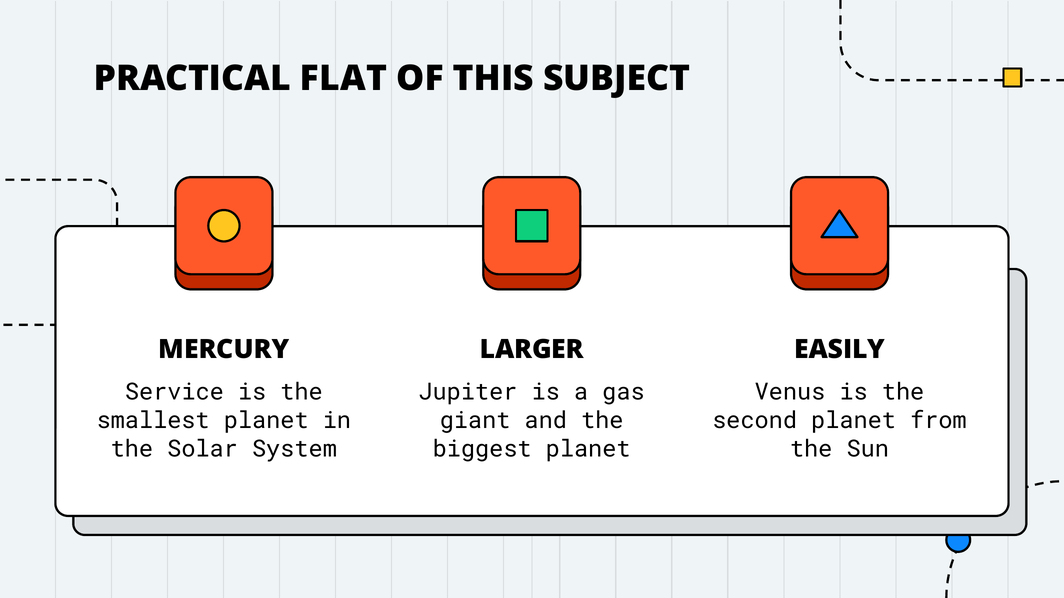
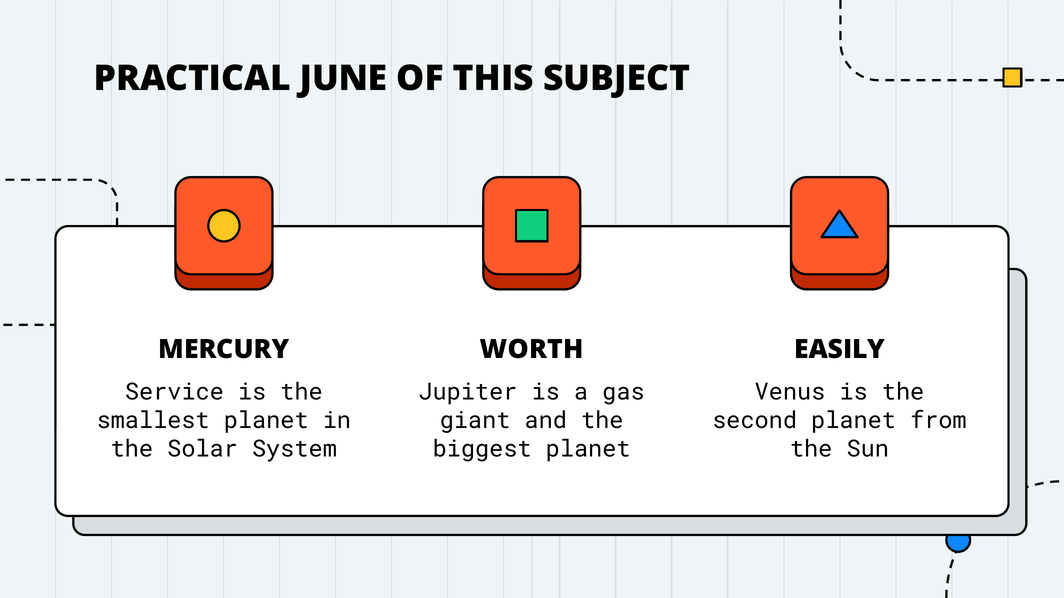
FLAT: FLAT -> JUNE (344, 79)
LARGER: LARGER -> WORTH (532, 350)
